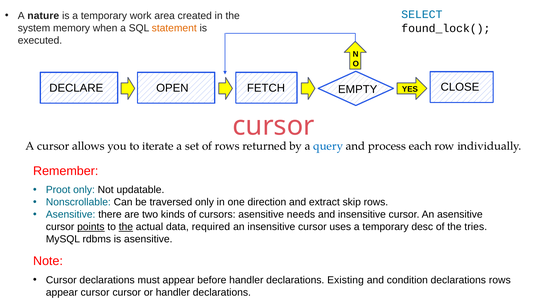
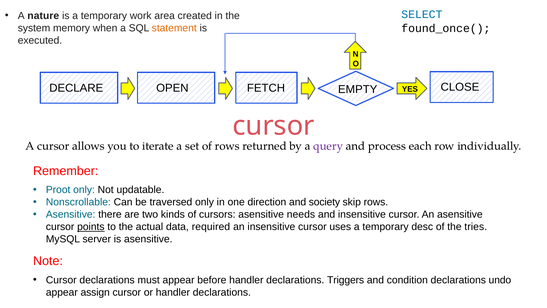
found_lock(: found_lock( -> found_once( (446, 28)
query colour: blue -> purple (328, 146)
extract: extract -> society (324, 202)
the underline: present -> none (126, 227)
rdbms: rdbms -> server (97, 239)
Existing: Existing -> Triggers (346, 280)
declarations rows: rows -> undo (500, 280)
appear cursor: cursor -> assign (95, 292)
